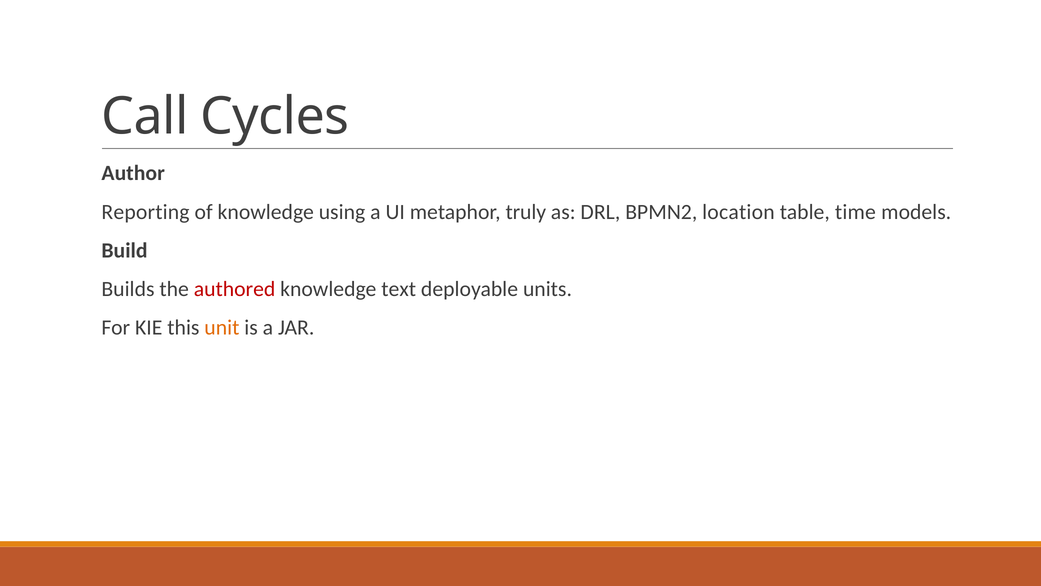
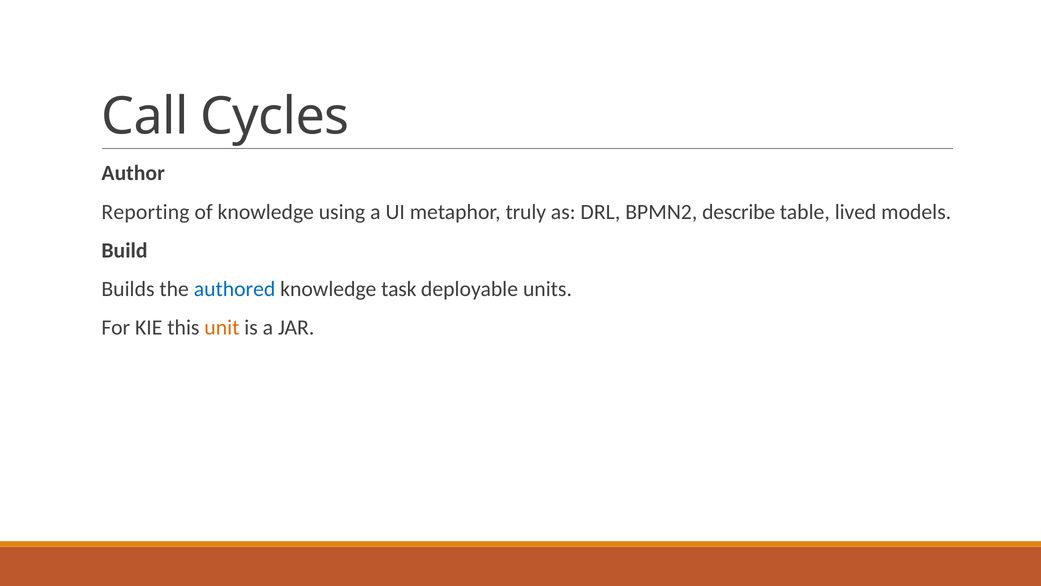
location: location -> describe (739, 212)
time: time -> lived (856, 212)
authored colour: red -> blue (235, 289)
text: text -> task (399, 289)
